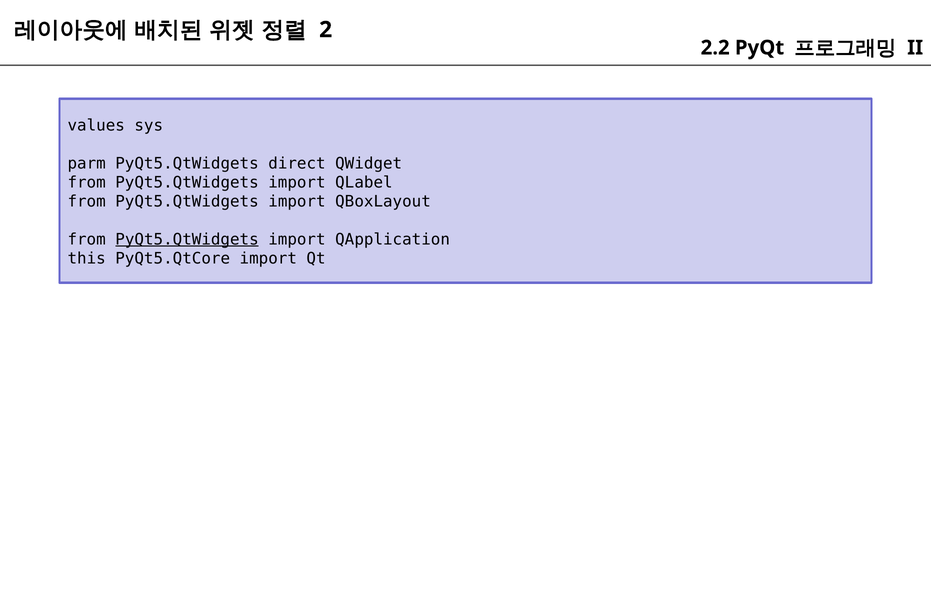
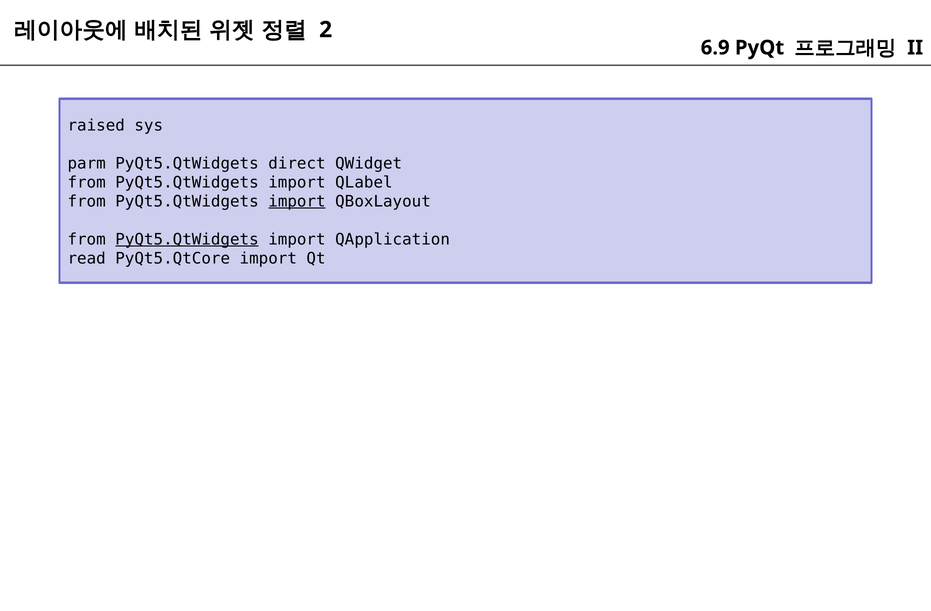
2.2: 2.2 -> 6.9 (715, 48)
values: values -> raised (96, 125)
import underline: none -> present (297, 202)
this: this -> read (87, 259)
